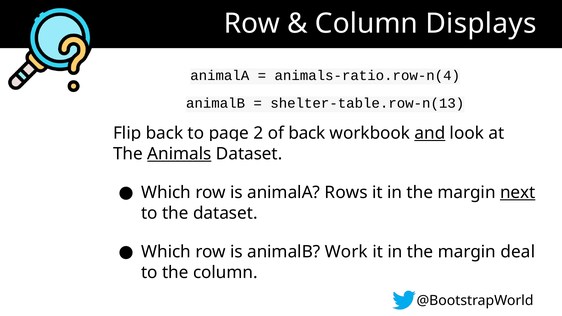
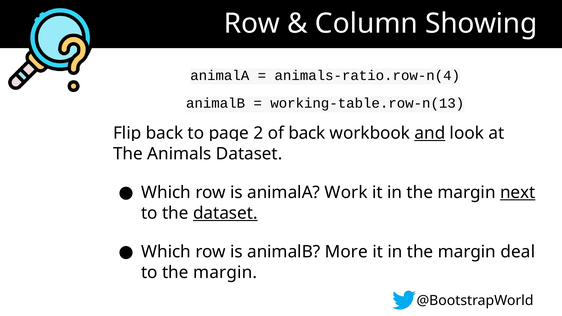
Displays: Displays -> Showing (481, 24)
shelter-table.row-n(13: shelter-table.row-n(13 -> working-table.row-n(13 (367, 103)
Animals underline: present -> none (179, 154)
Rows: Rows -> Work (346, 193)
dataset underline: none -> present (225, 213)
Work: Work -> More (346, 252)
to the column: column -> margin (225, 272)
